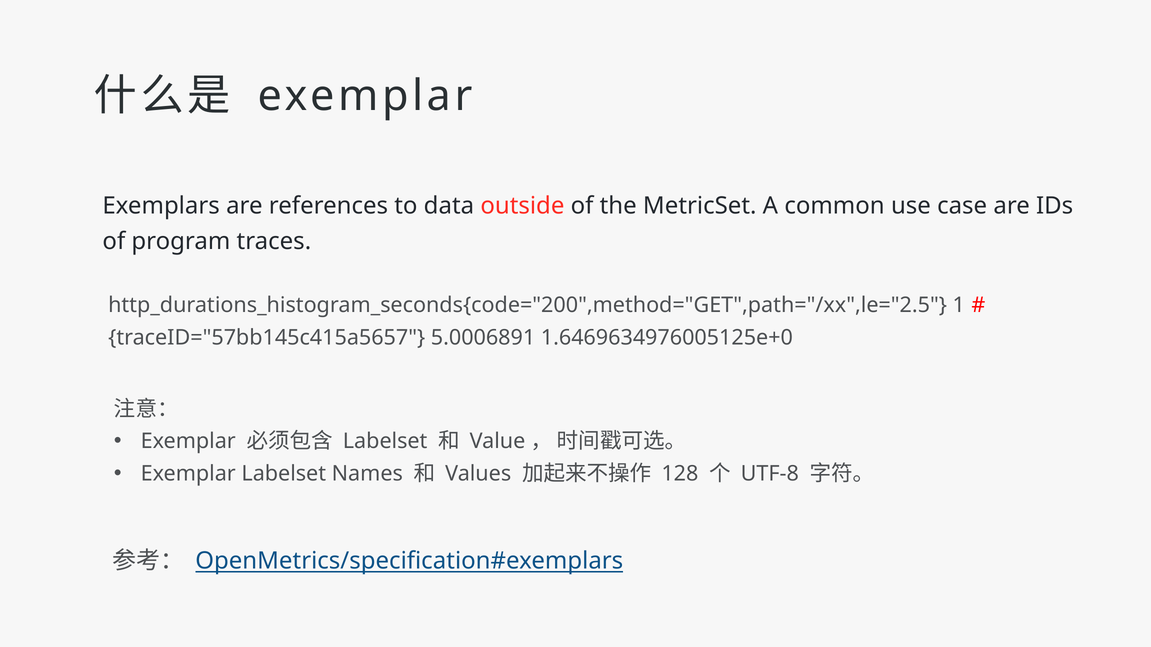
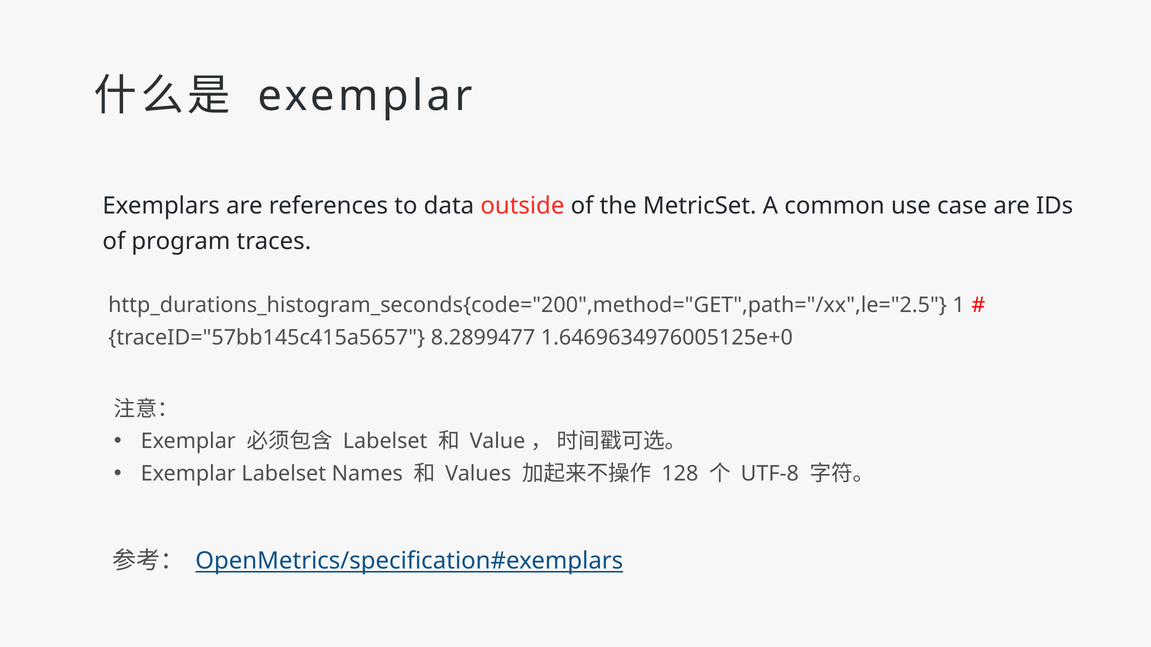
5.0006891: 5.0006891 -> 8.2899477 (483, 338)
